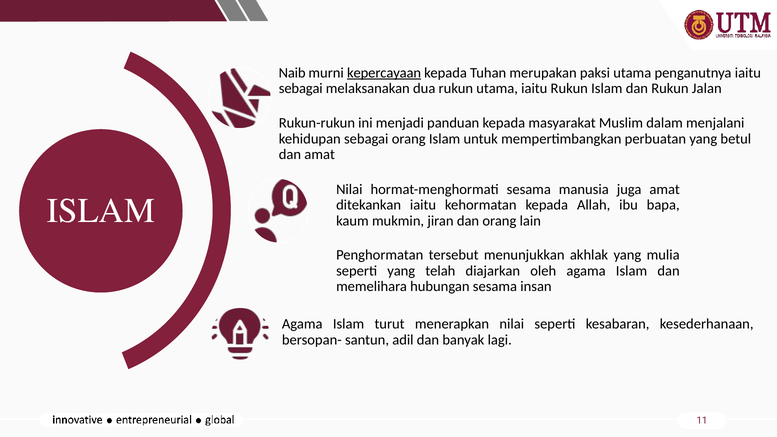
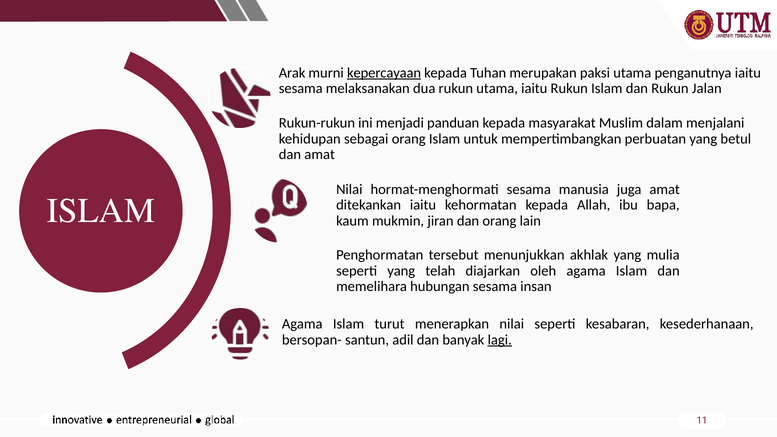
Naib: Naib -> Arak (292, 73)
sebagai: sebagai -> sesama (301, 89)
lagi underline: none -> present (500, 340)
